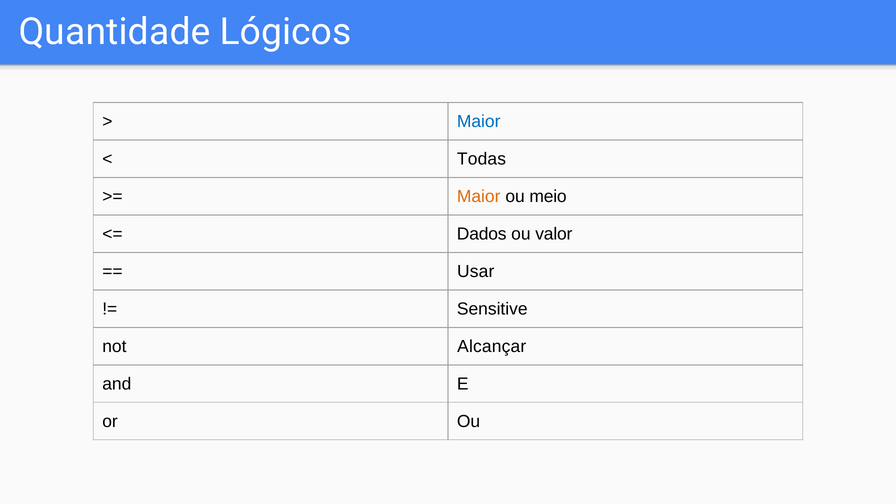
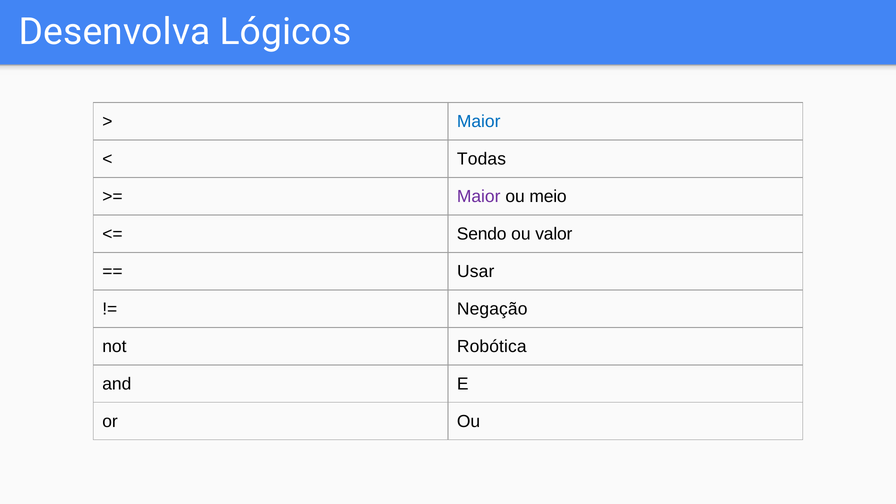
Quantidade: Quantidade -> Desenvolva (115, 32)
Maior colour: orange -> purple (479, 197)
Dados: Dados -> Sendo (482, 234)
Sensitive: Sensitive -> Negação (492, 309)
Alcançar: Alcançar -> Robótica (492, 346)
